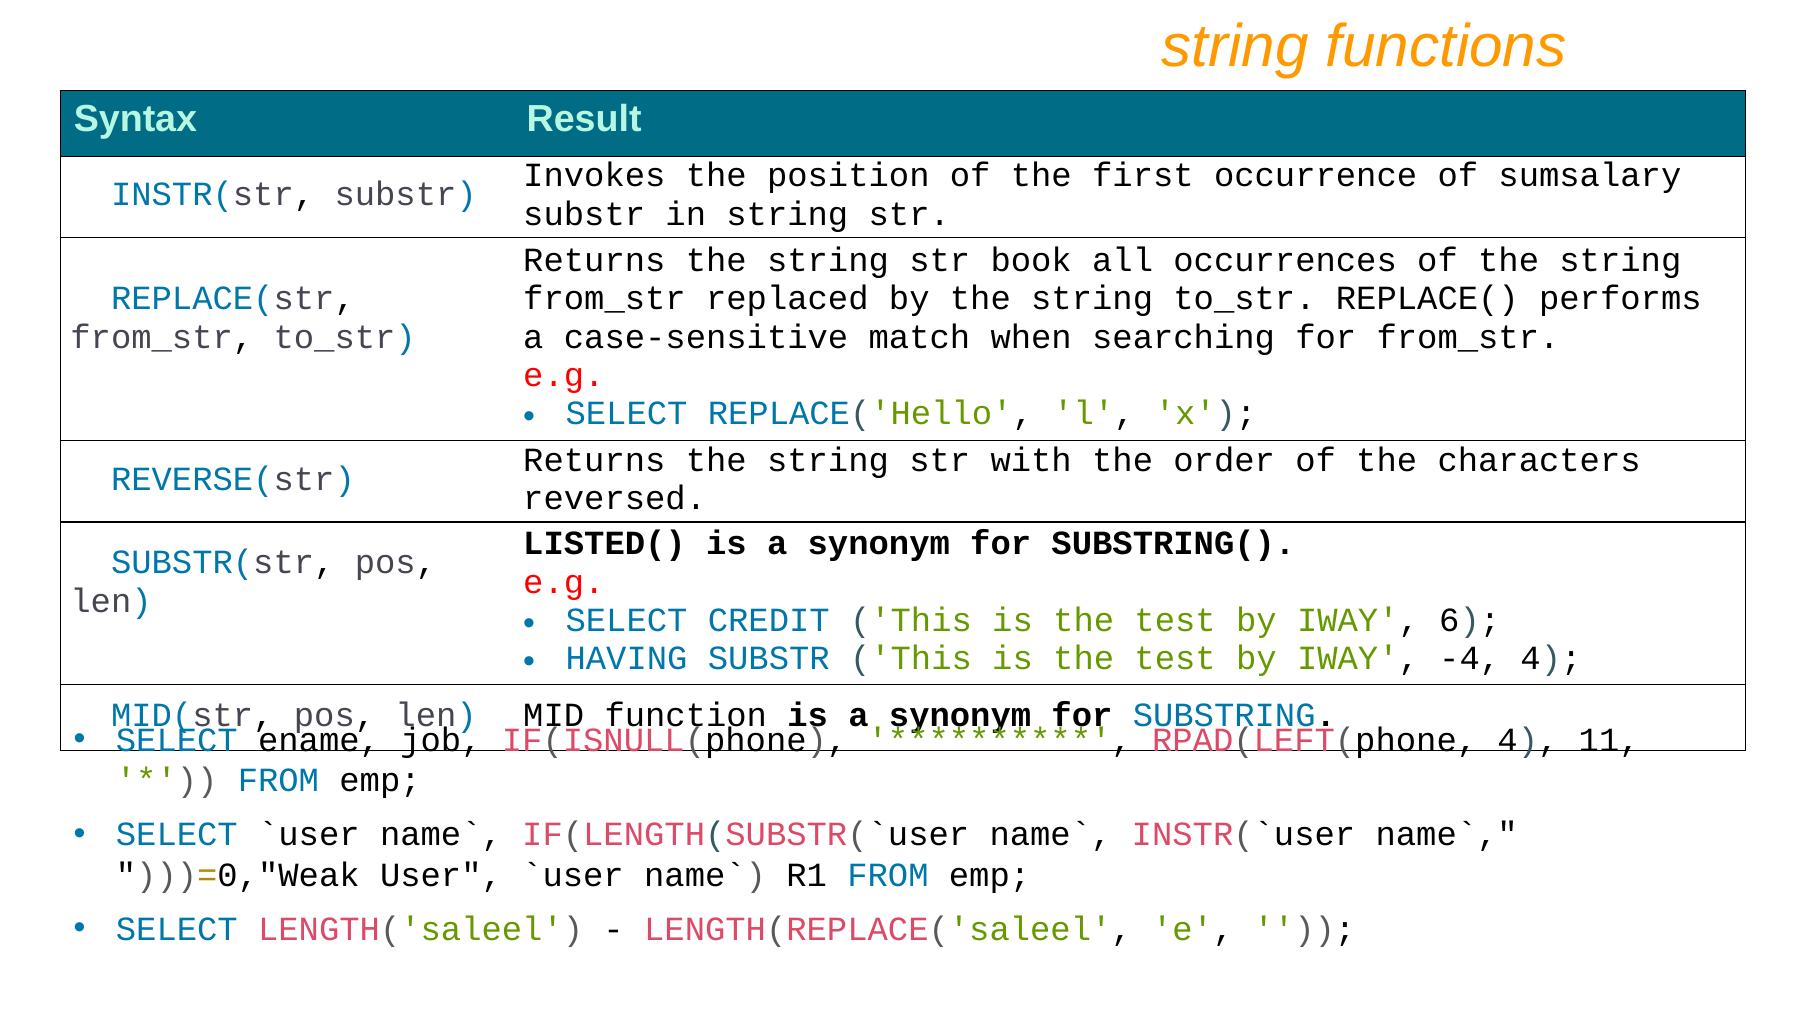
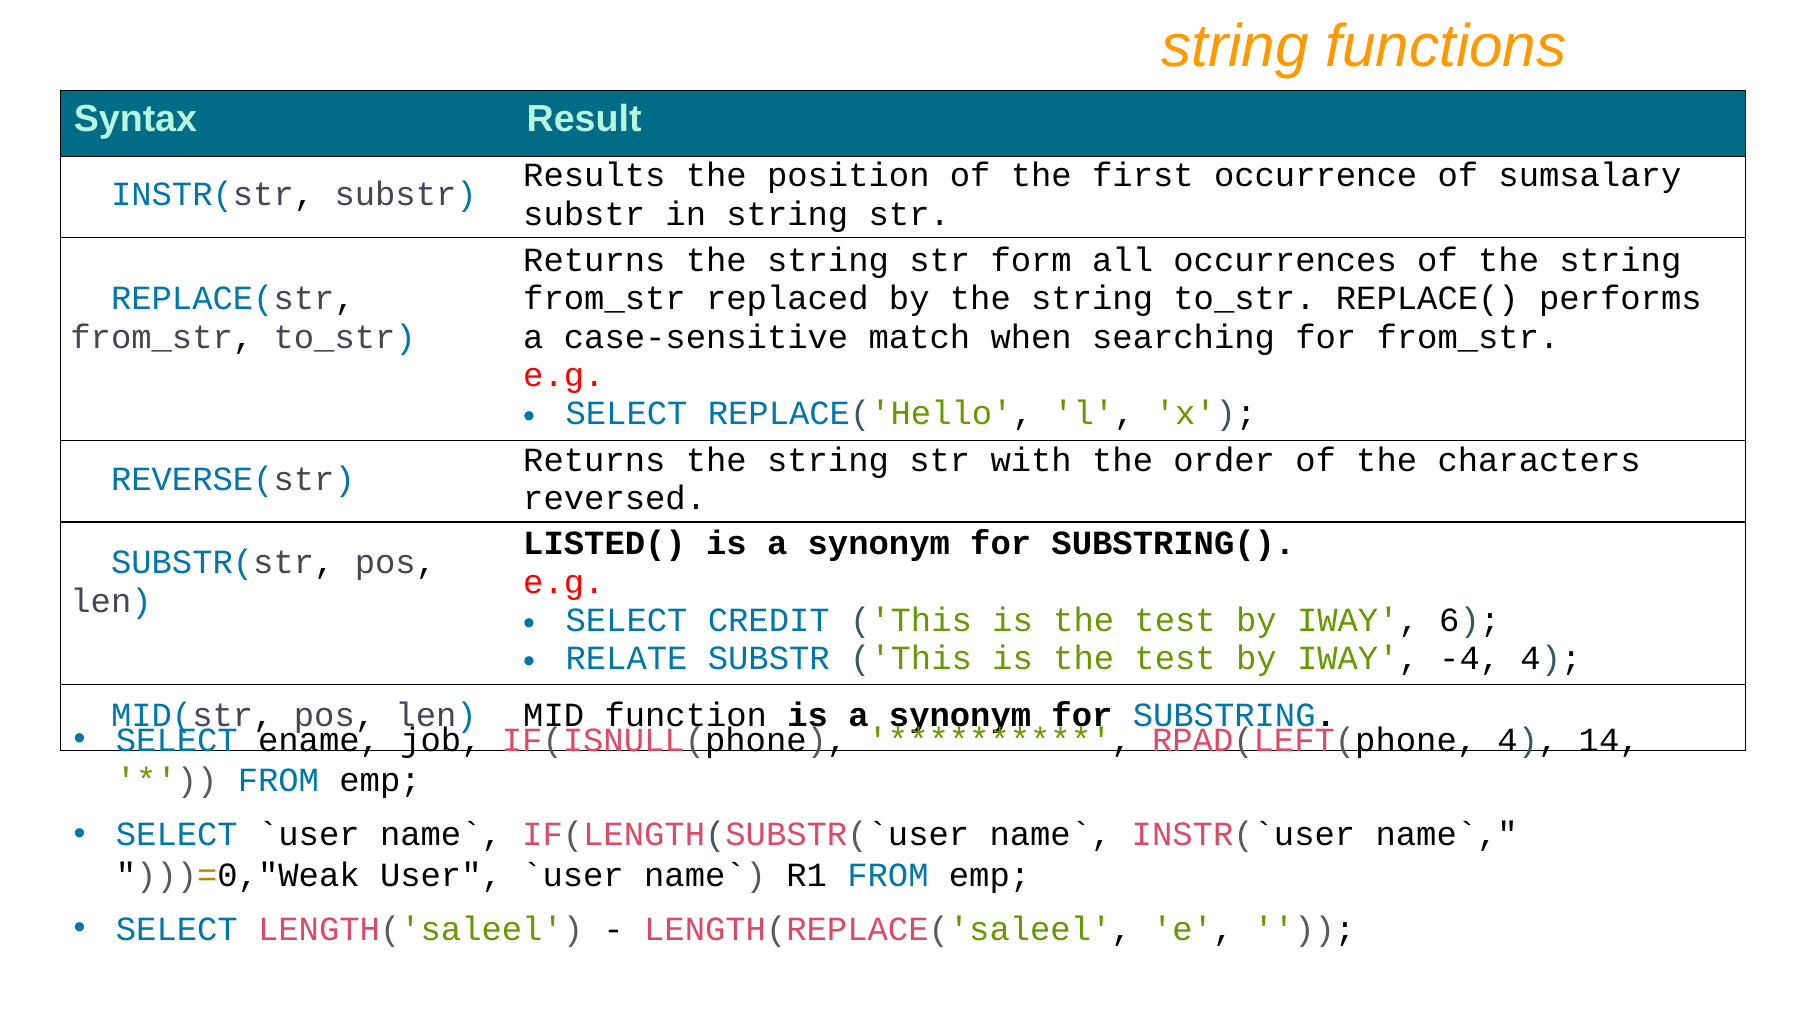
Invokes: Invokes -> Results (594, 175)
book: book -> form (1031, 260)
HAVING: HAVING -> RELATE (627, 659)
11: 11 -> 14 (1609, 740)
